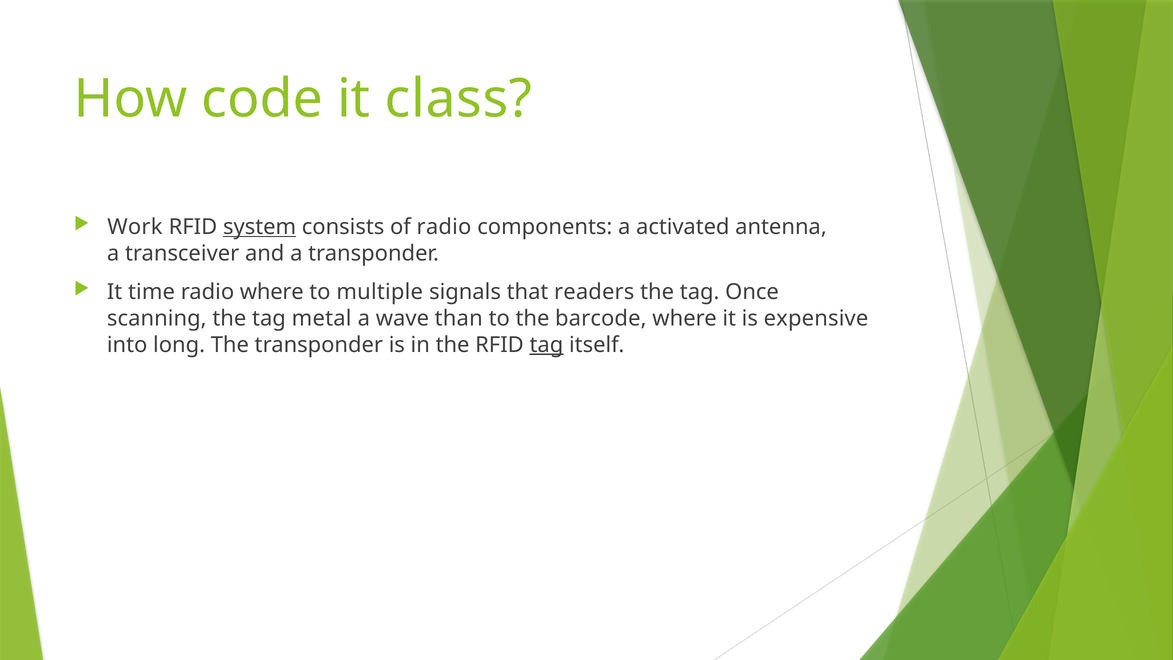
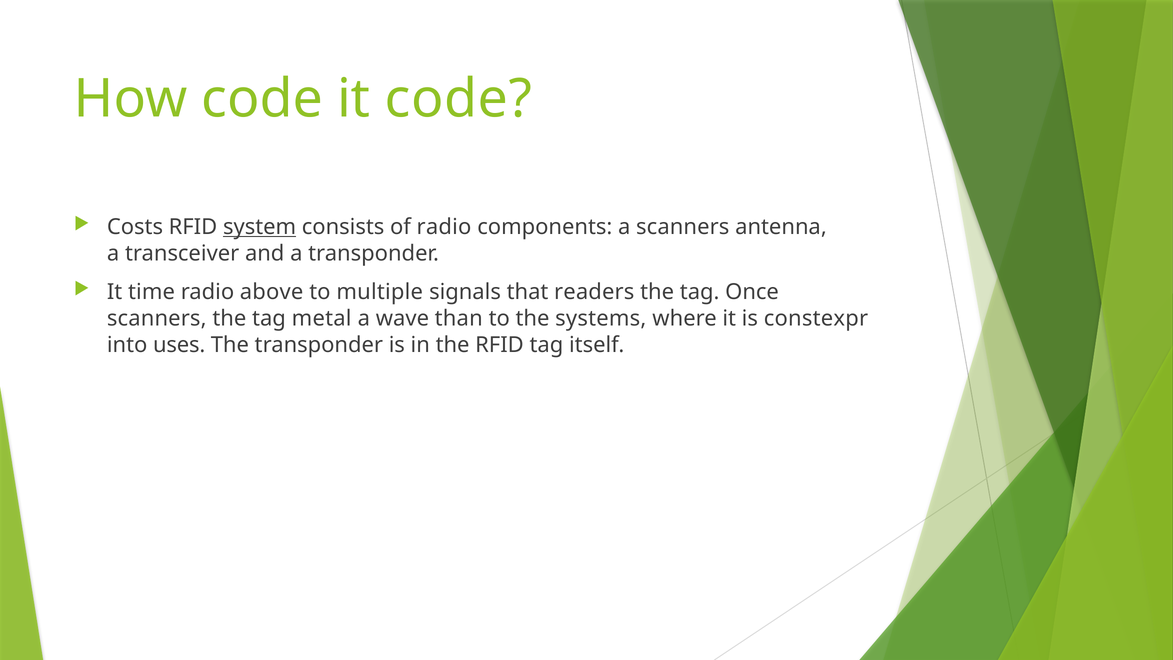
it class: class -> code (459, 99)
Work: Work -> Costs (135, 227)
a activated: activated -> scanners (683, 227)
radio where: where -> above (272, 292)
scanning: scanning -> scanners (157, 318)
barcode: barcode -> systems (601, 318)
expensive: expensive -> constexpr (816, 318)
long: long -> uses (179, 345)
tag underline: present -> none (546, 345)
